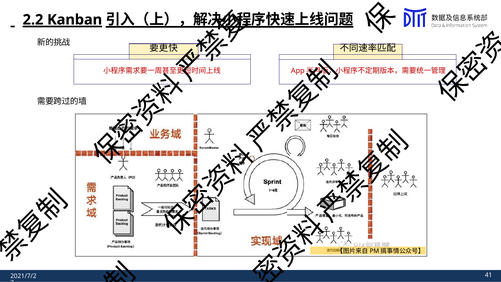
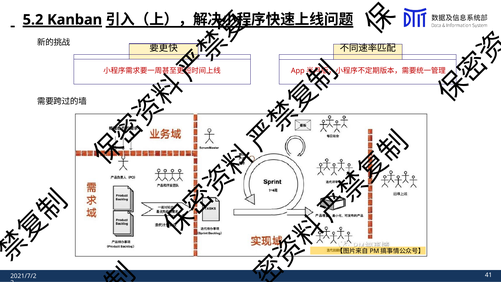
2.2: 2.2 -> 5.2 (33, 20)
